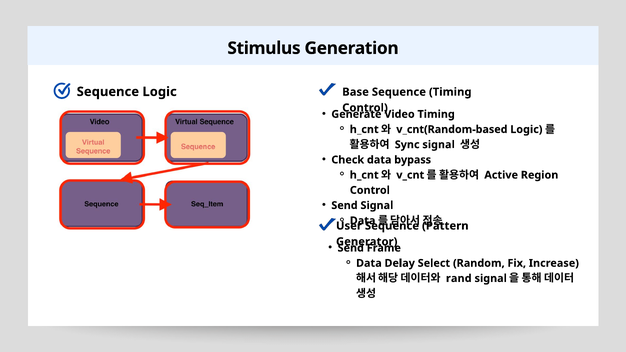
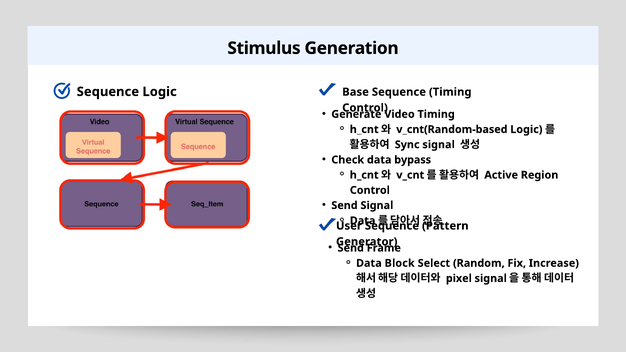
Delay: Delay -> Block (400, 263)
rand: rand -> pixel (459, 278)
